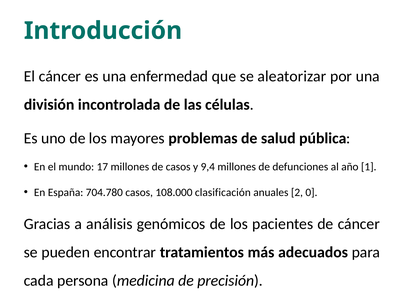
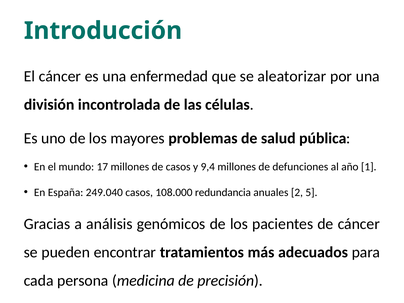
704.780: 704.780 -> 249.040 (104, 192)
clasificación: clasificación -> redundancia (223, 192)
0: 0 -> 5 (311, 192)
